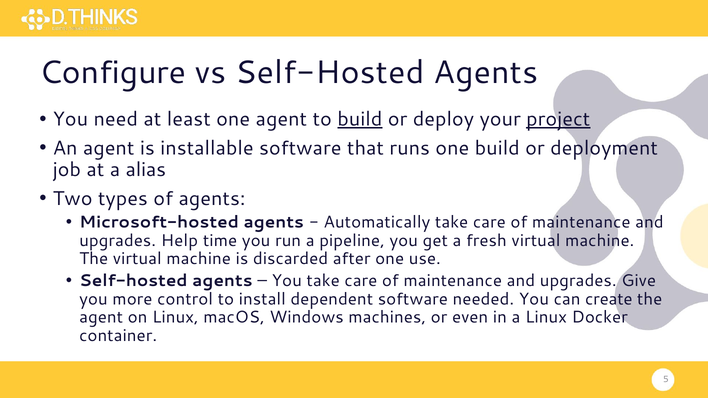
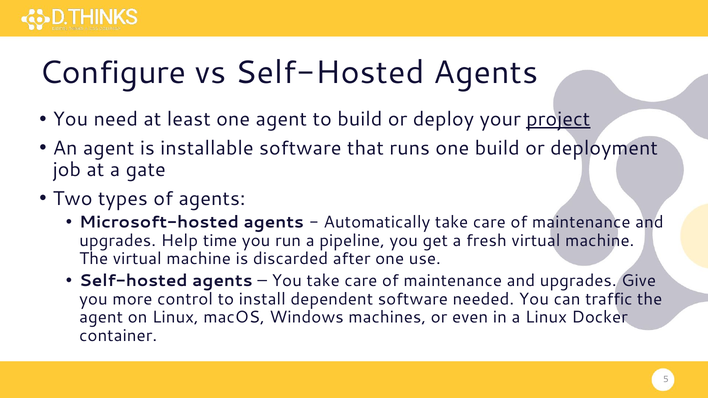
build underline: present -> none (360, 119)
alias: alias -> gate (146, 170)
create: create -> traffic (609, 299)
